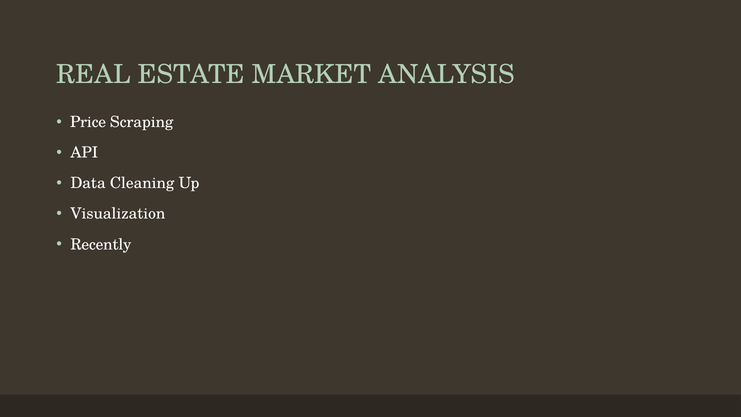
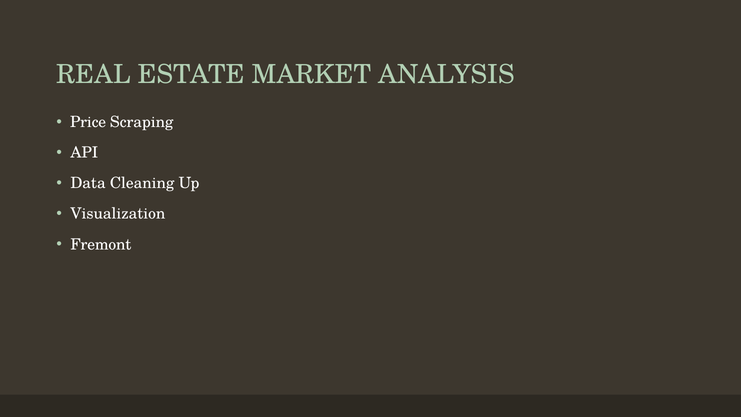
Recently: Recently -> Fremont (101, 244)
